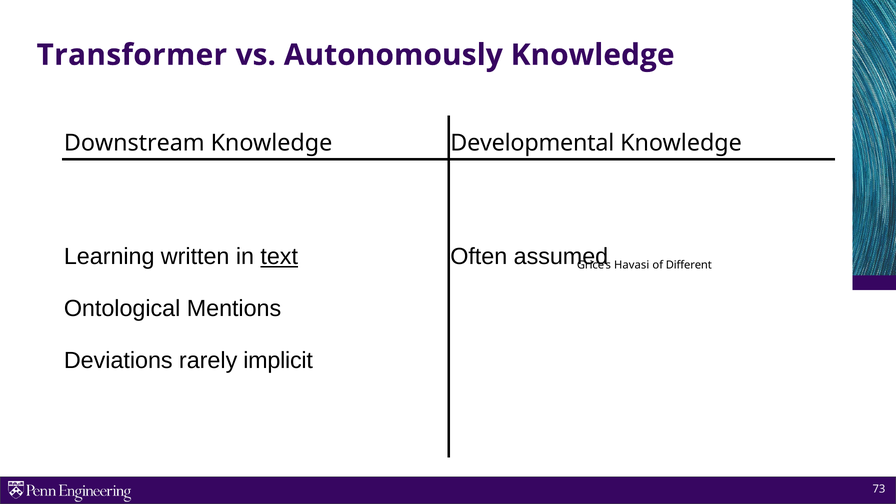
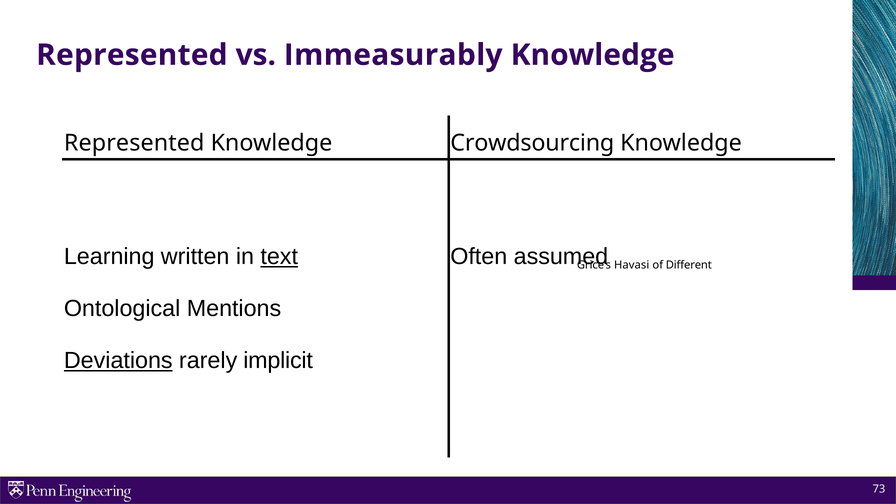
Transformer: Transformer -> Represented (132, 55)
Autonomously: Autonomously -> Immeasurably (393, 55)
Downstream: Downstream -> Represented (134, 143)
Developmental: Developmental -> Crowdsourcing (532, 143)
Deviations underline: none -> present (118, 361)
